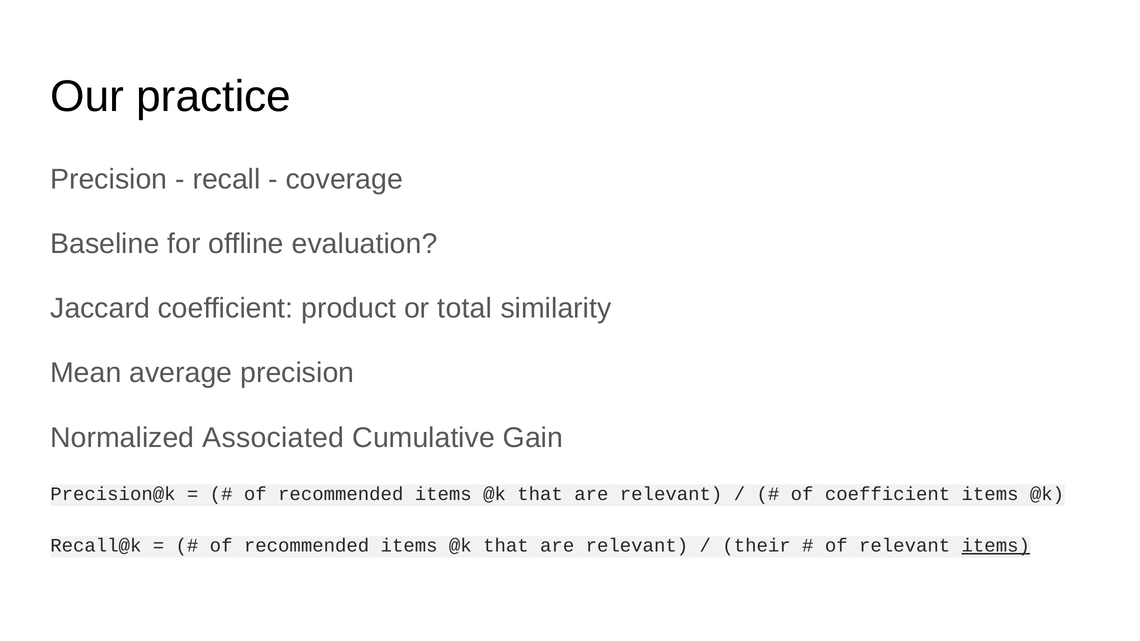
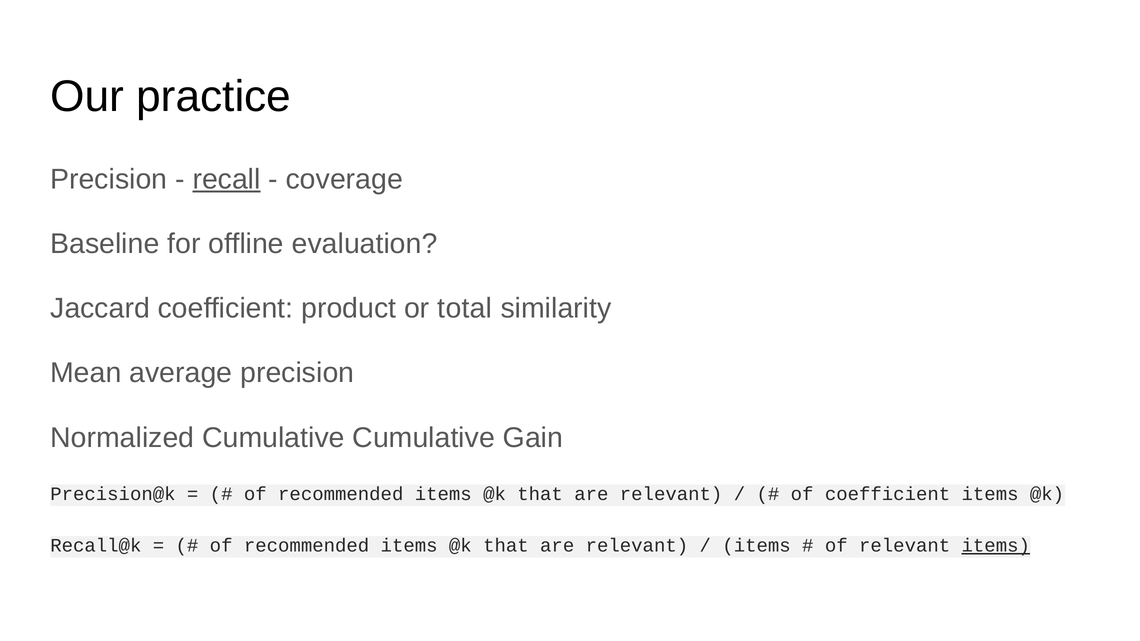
recall underline: none -> present (227, 179)
Normalized Associated: Associated -> Cumulative (273, 438)
their: their -> items (757, 546)
